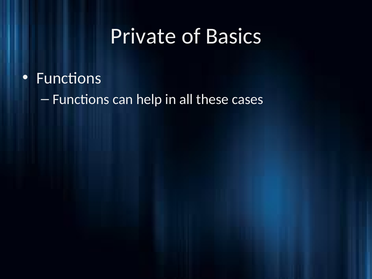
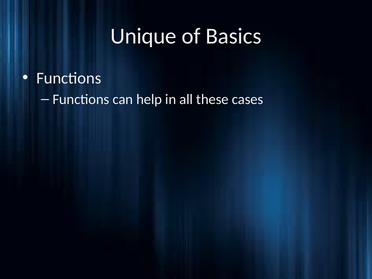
Private: Private -> Unique (143, 36)
